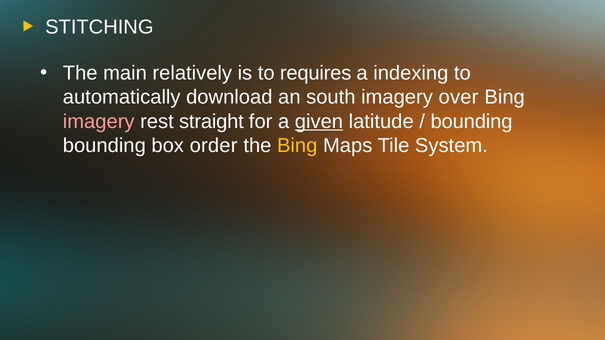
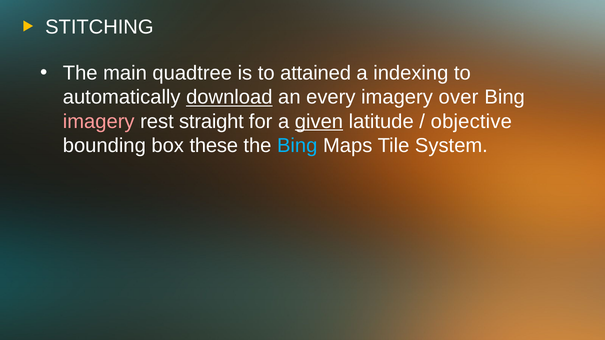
relatively: relatively -> quadtree (192, 73)
requires: requires -> attained (316, 73)
download underline: none -> present (229, 97)
south: south -> every (331, 97)
bounding: bounding -> objective (471, 122)
order: order -> these (214, 146)
Bing colour: yellow -> light blue (297, 146)
